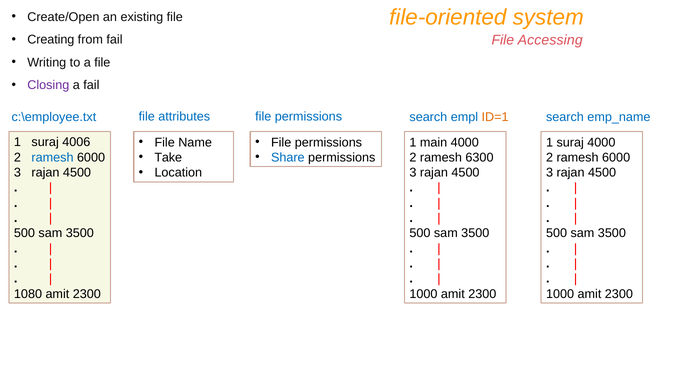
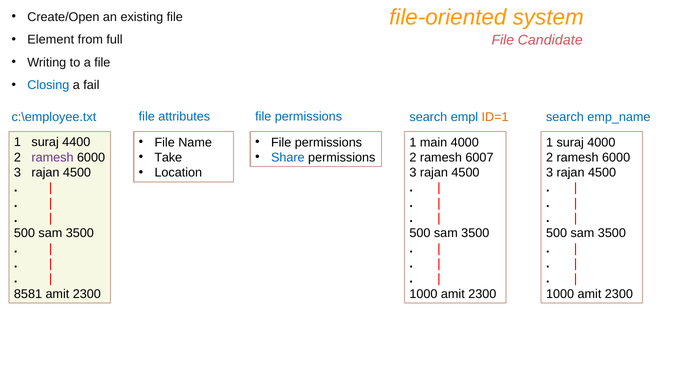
Creating: Creating -> Element (51, 40)
from fail: fail -> full (115, 40)
Accessing: Accessing -> Candidate (550, 40)
Closing colour: purple -> blue (48, 85)
4006: 4006 -> 4400 (76, 142)
ramesh colour: blue -> purple (52, 157)
6300: 6300 -> 6007 (479, 157)
1080: 1080 -> 8581 (28, 293)
